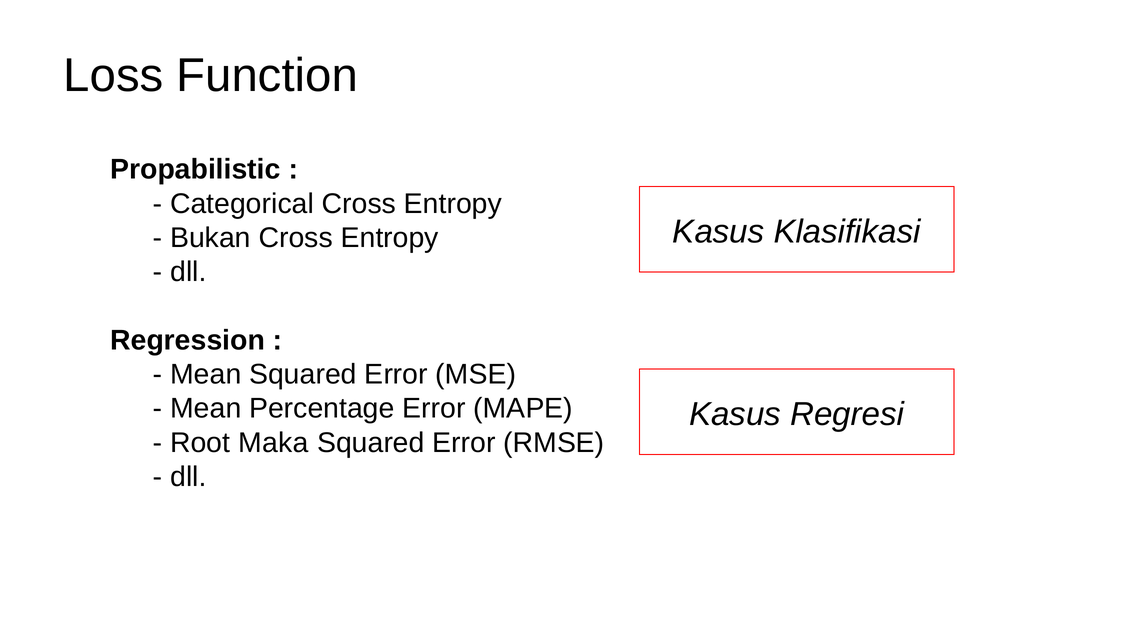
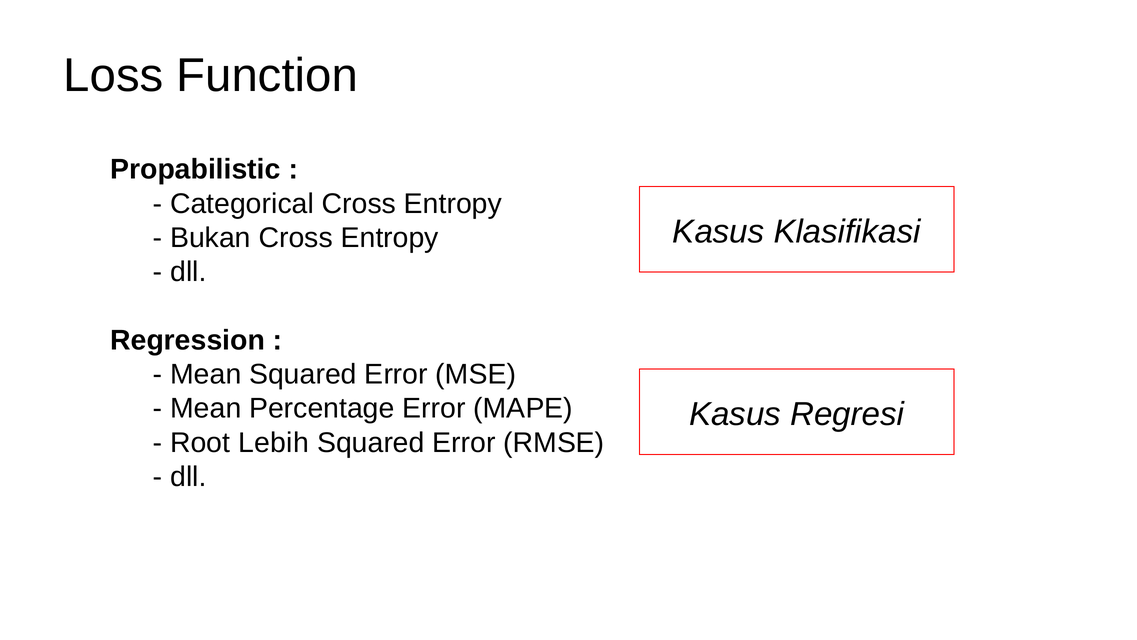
Maka: Maka -> Lebih (274, 442)
